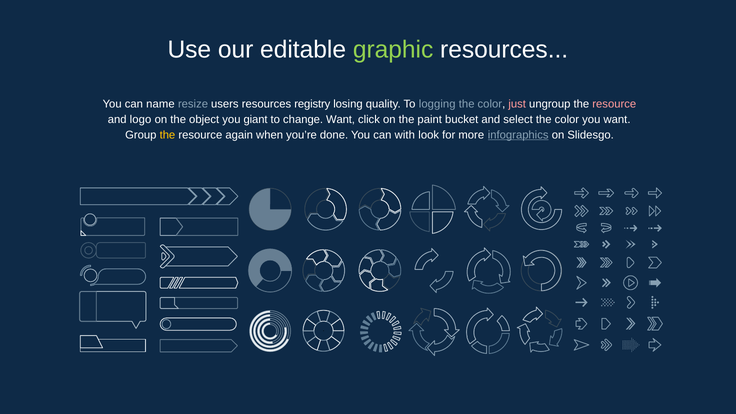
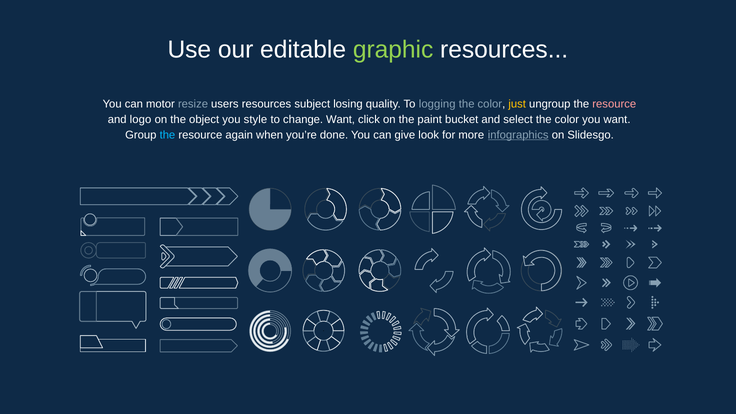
name: name -> motor (160, 104)
registry: registry -> subject (312, 104)
just colour: pink -> yellow (517, 104)
giant: giant -> style (255, 119)
the colour: yellow -> light blue (167, 135)
with: with -> give (405, 135)
